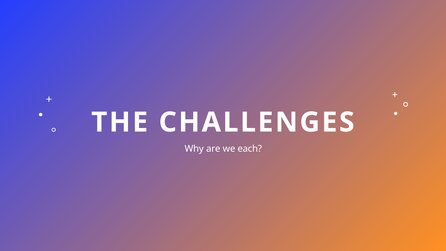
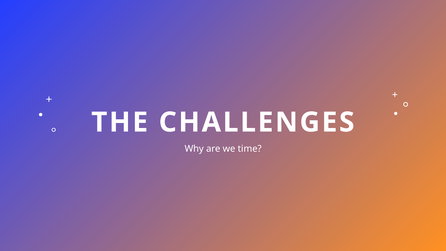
each: each -> time (250, 149)
